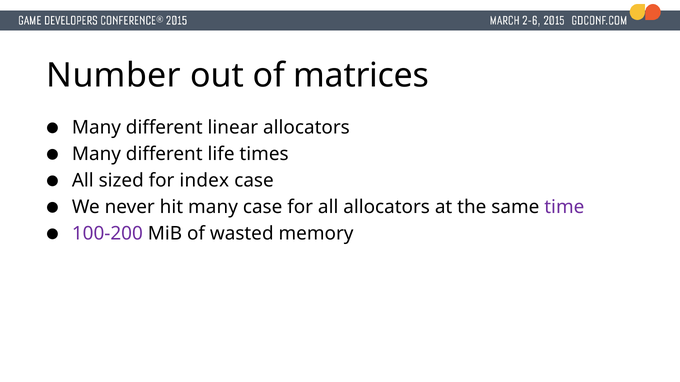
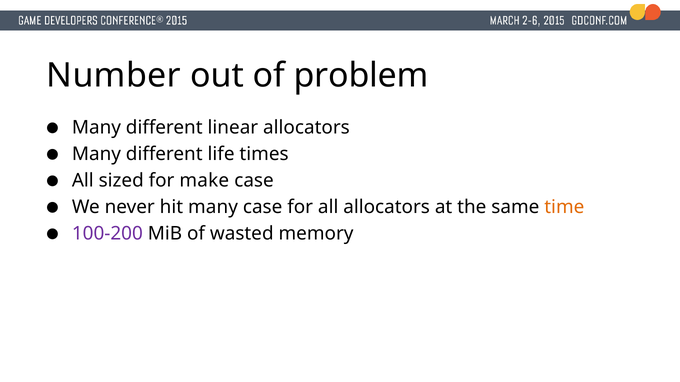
matrices: matrices -> problem (361, 76)
index: index -> make (204, 181)
time colour: purple -> orange (564, 207)
